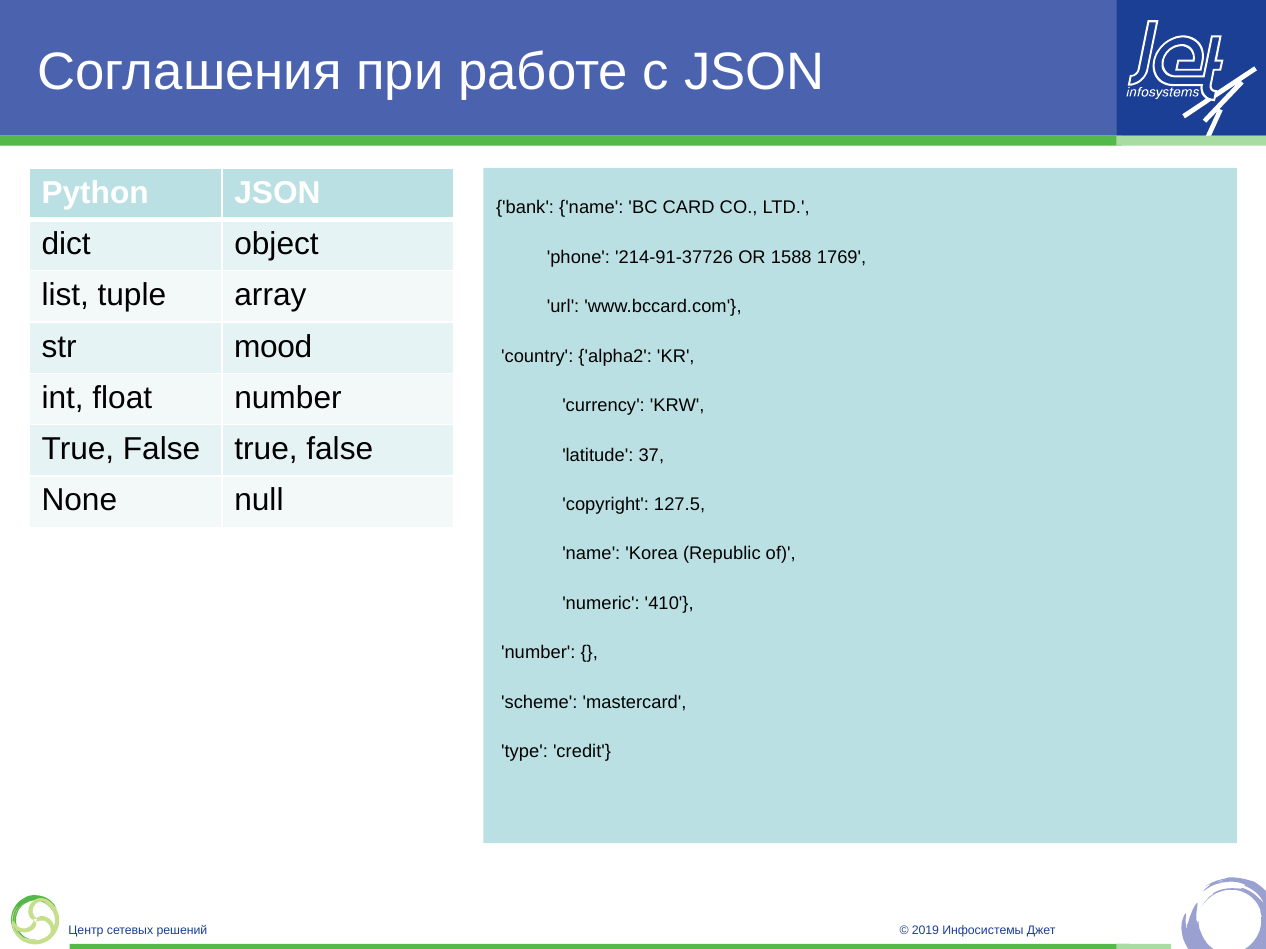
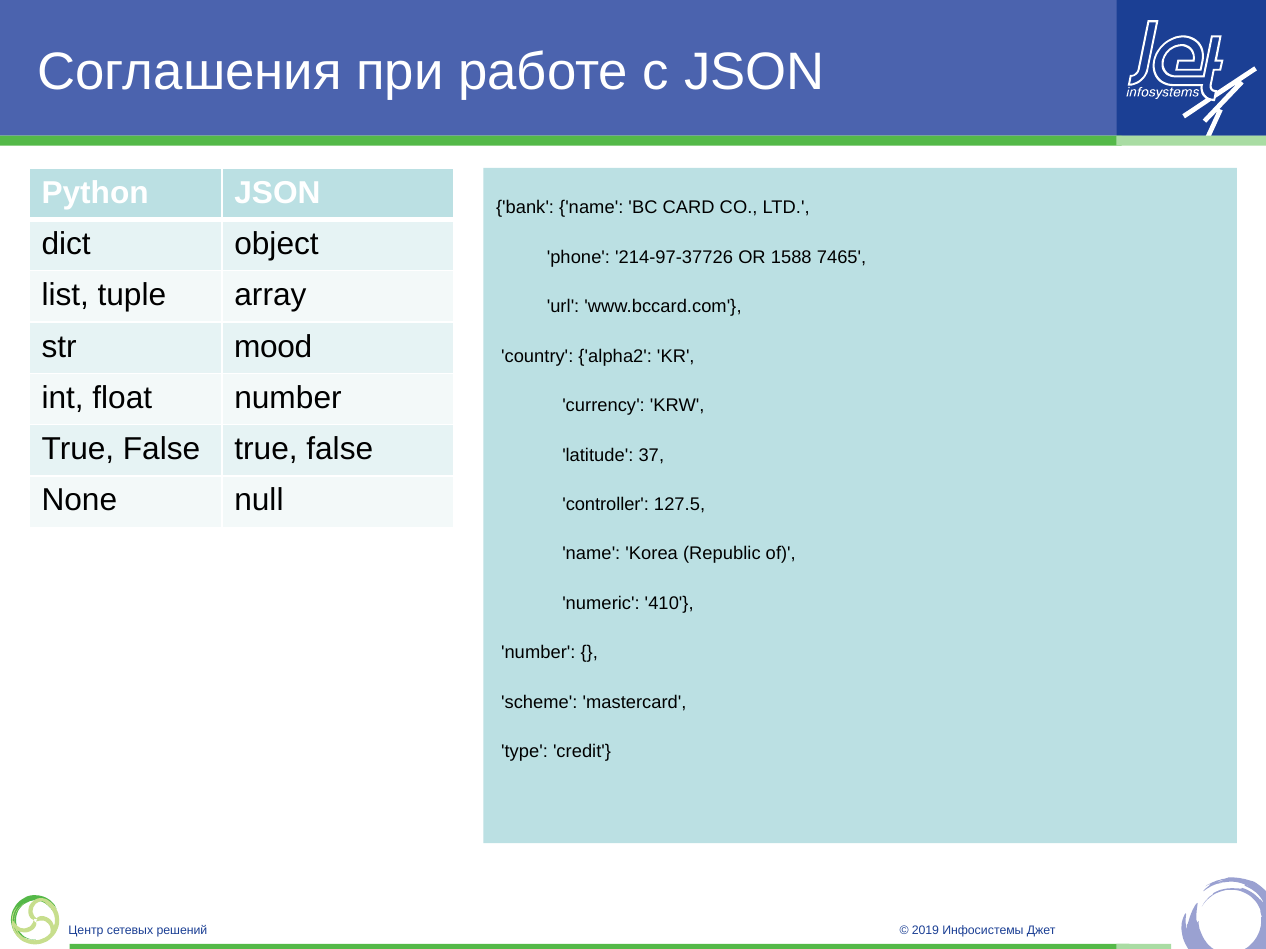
214-91-37726: 214-91-37726 -> 214-97-37726 (674, 257)
1769: 1769 -> 7465 (842, 257)
copyright: copyright -> controller (606, 505)
